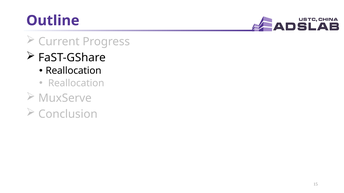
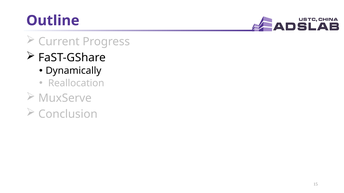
Reallocation: Reallocation -> Dynamically (73, 71)
